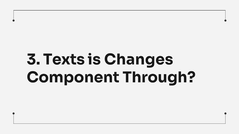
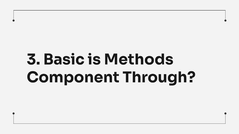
Texts: Texts -> Basic (64, 60)
Changes: Changes -> Methods (139, 60)
